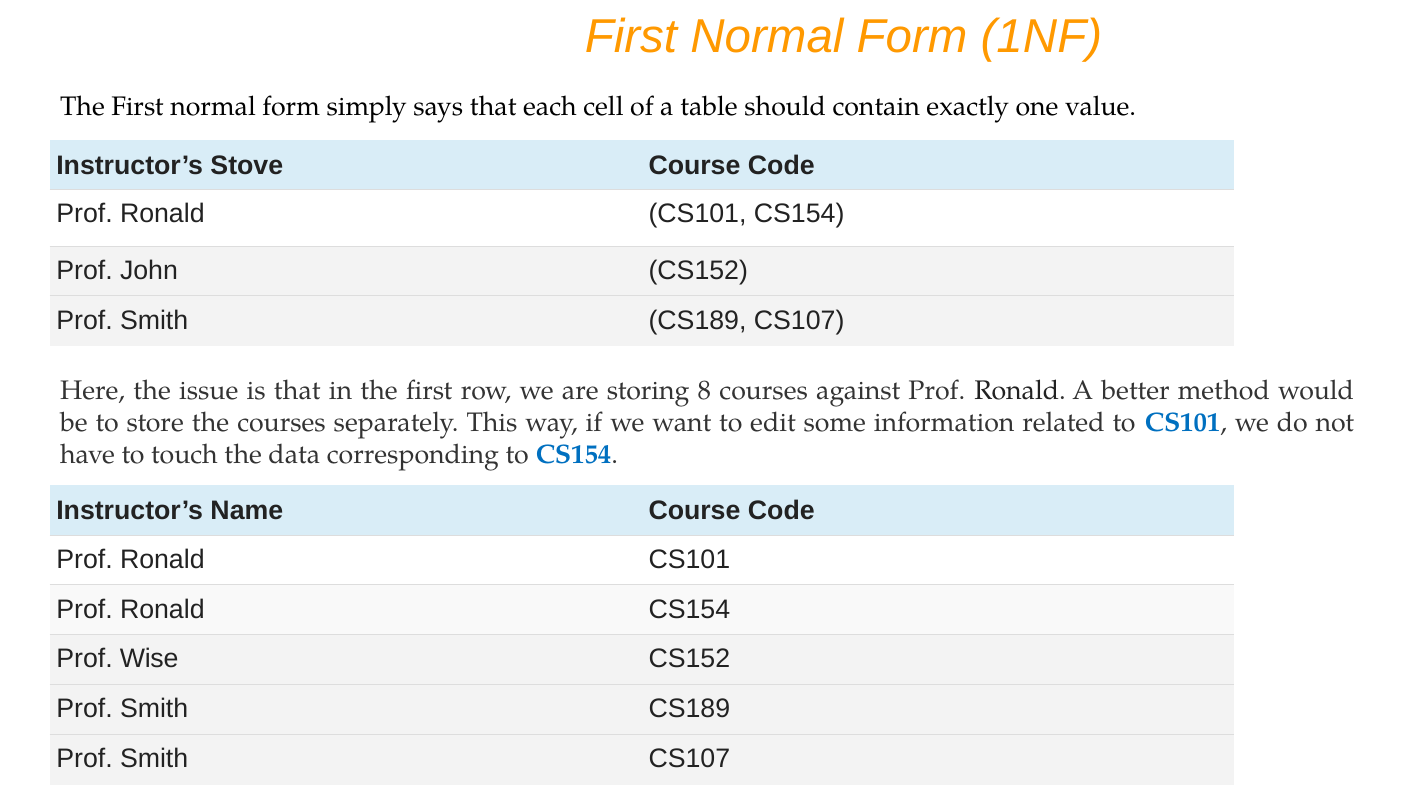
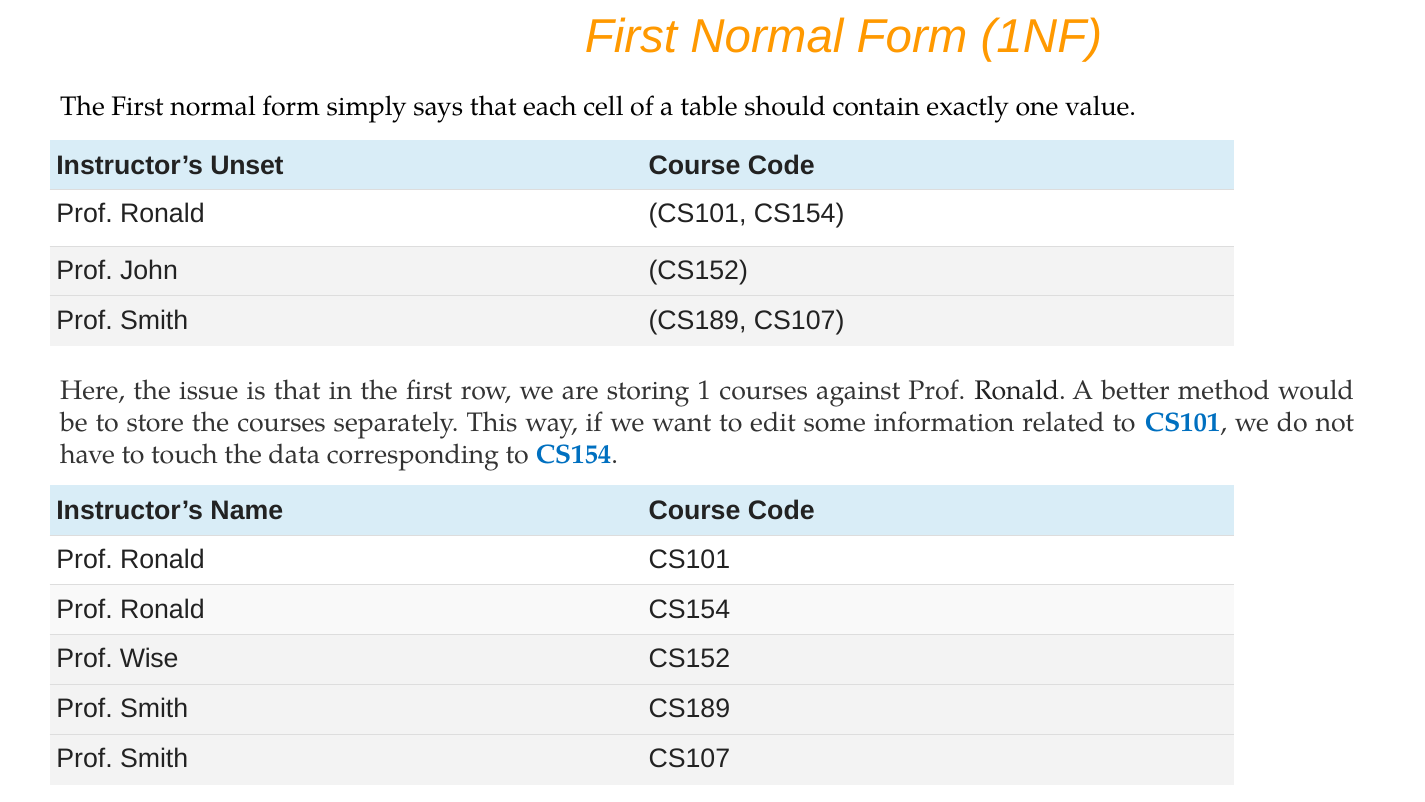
Stove: Stove -> Unset (247, 165)
8: 8 -> 1 (704, 390)
